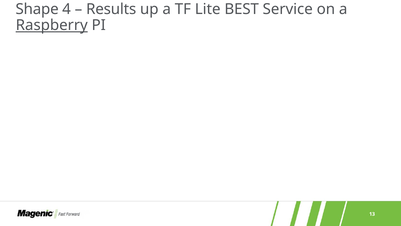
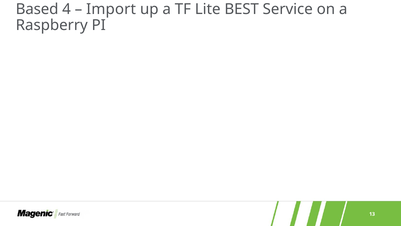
Shape: Shape -> Based (37, 9)
Results: Results -> Import (111, 9)
Raspberry underline: present -> none (52, 25)
